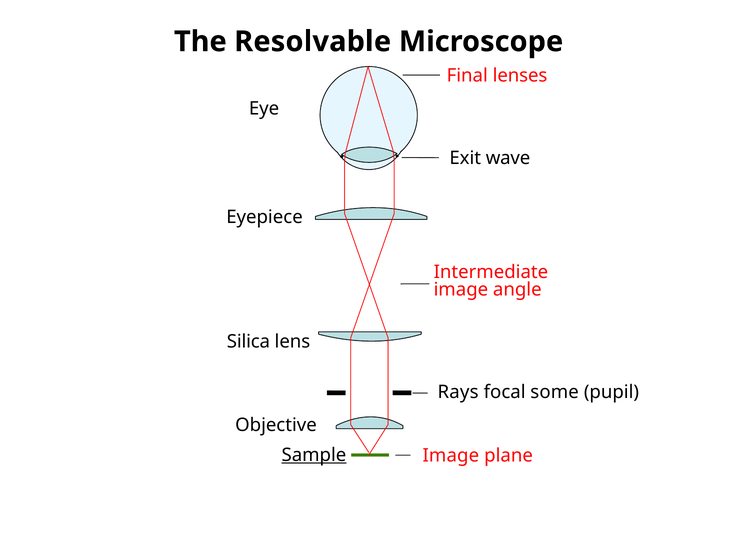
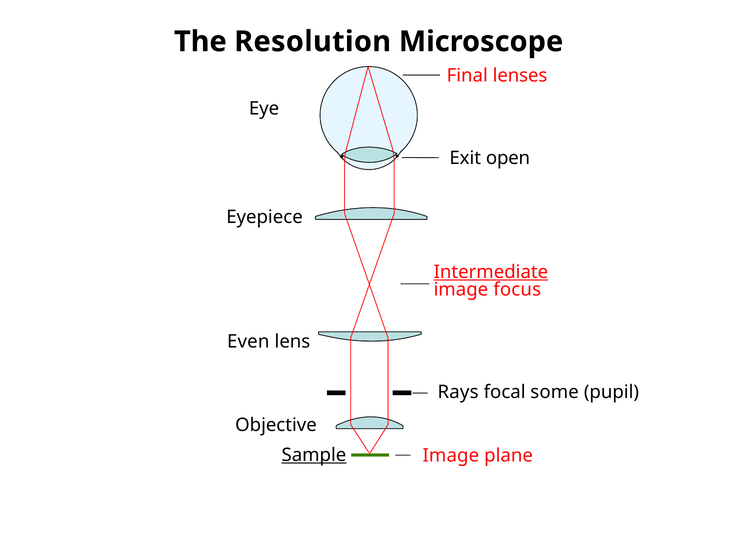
Resolvable: Resolvable -> Resolution (313, 42)
wave: wave -> open (508, 158)
Intermediate underline: none -> present (491, 272)
angle: angle -> focus (517, 290)
Silica: Silica -> Even (248, 341)
